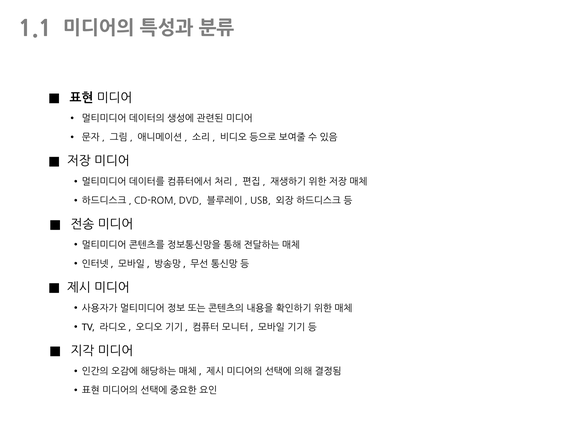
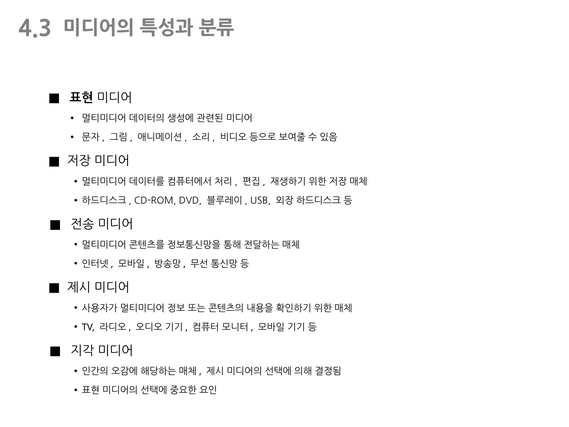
1.1: 1.1 -> 4.3 (35, 29)
